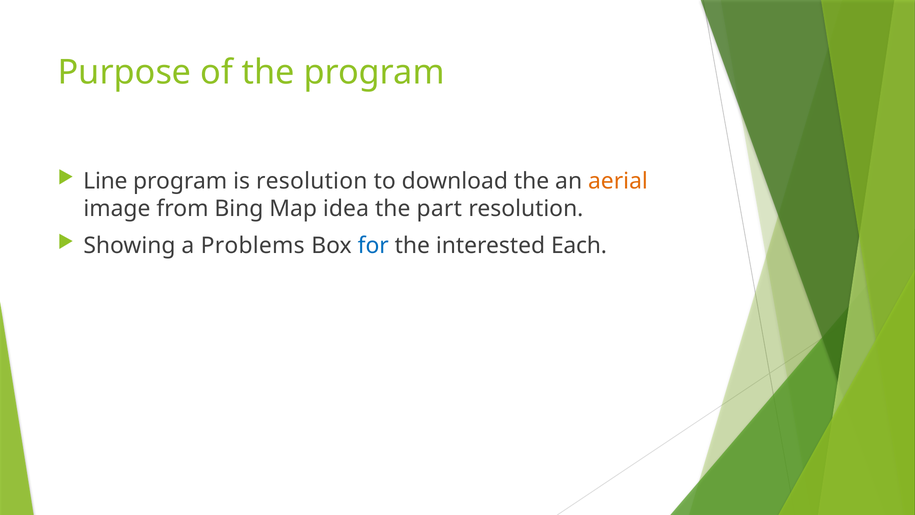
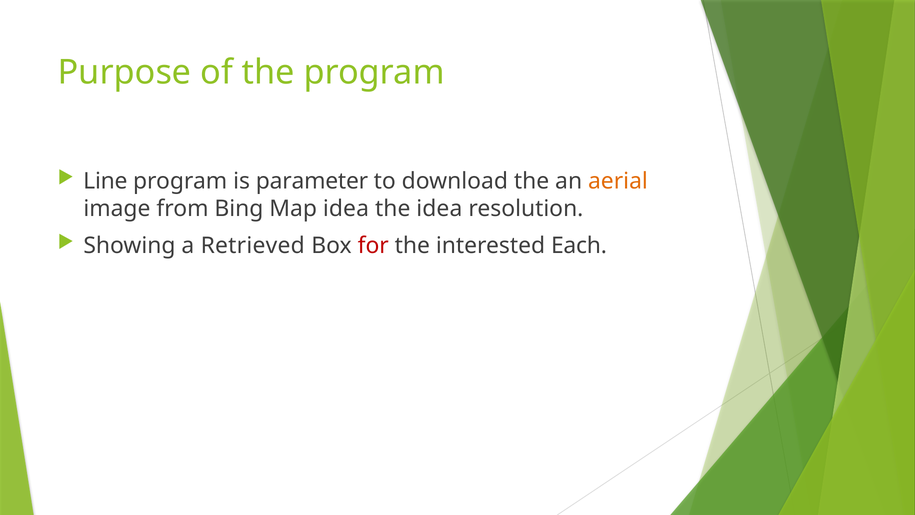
is resolution: resolution -> parameter (312, 181)
the part: part -> idea (439, 208)
Problems: Problems -> Retrieved (253, 245)
for colour: blue -> red (373, 245)
